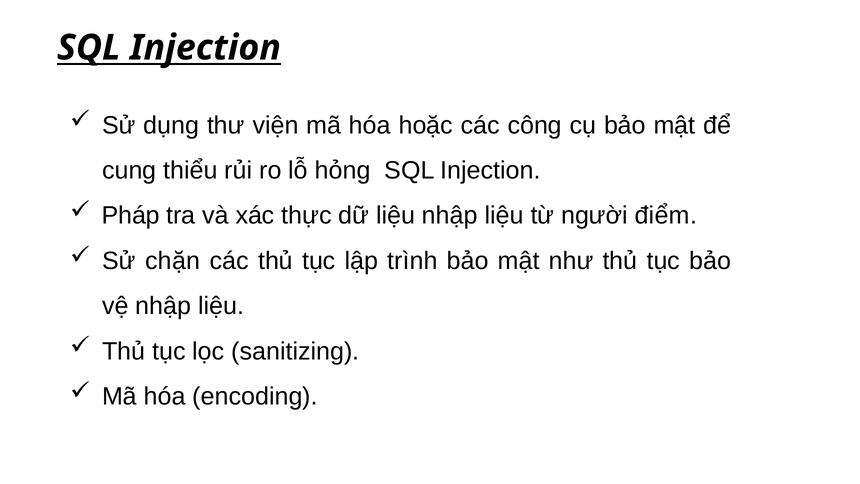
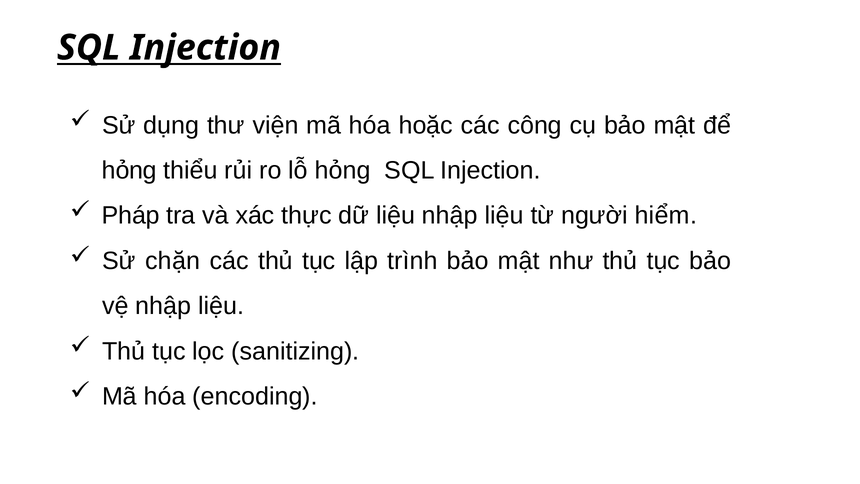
cung: cung -> hỏng (129, 170)
điểm: điểm -> hiểm (666, 216)
